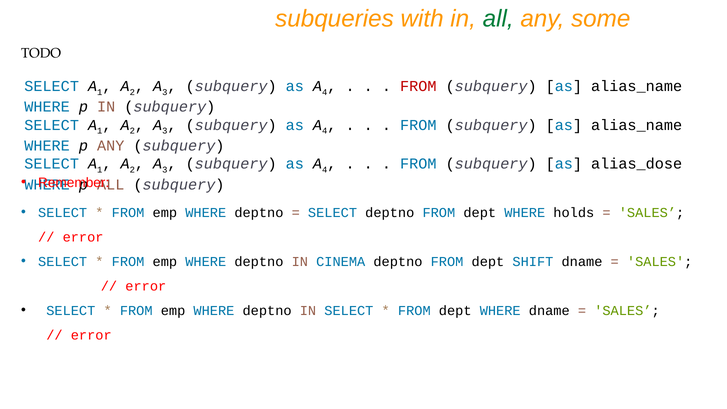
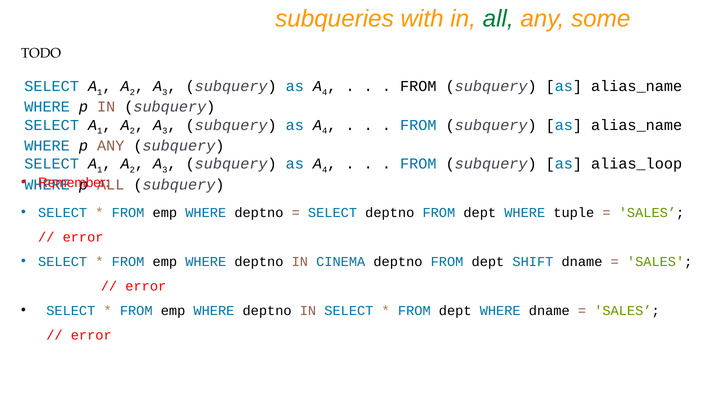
FROM colour: red -> black (418, 86)
alias_dose: alias_dose -> alias_loop (637, 164)
holds: holds -> tuple (574, 212)
